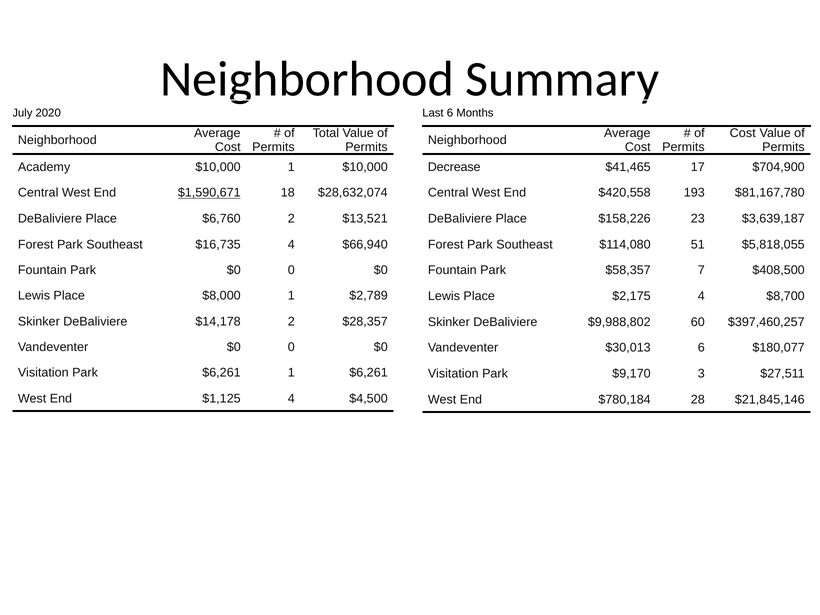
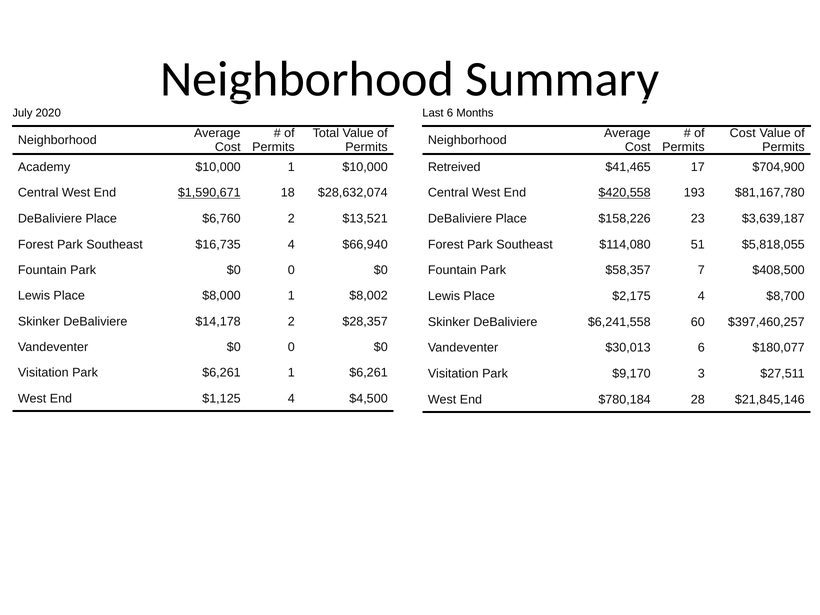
Decrease: Decrease -> Retreived (454, 167)
$420,558 underline: none -> present (625, 193)
$2,789: $2,789 -> $8,002 (369, 296)
$9,988,802: $9,988,802 -> $6,241,558 (619, 322)
